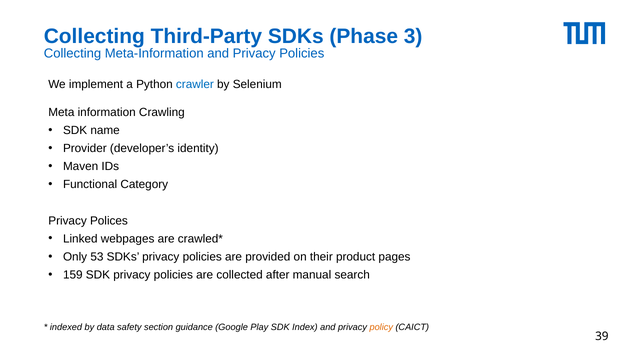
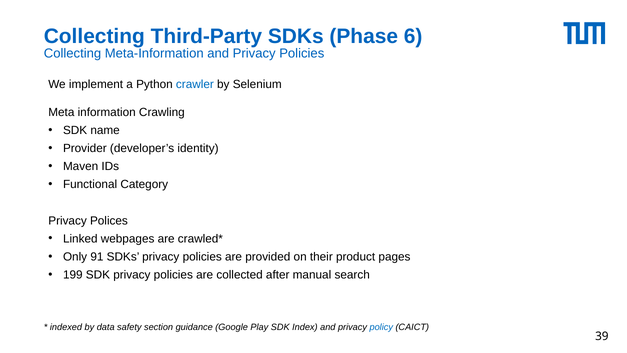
3: 3 -> 6 (413, 36)
53: 53 -> 91 (97, 257)
159: 159 -> 199 (73, 275)
policy colour: orange -> blue (381, 327)
